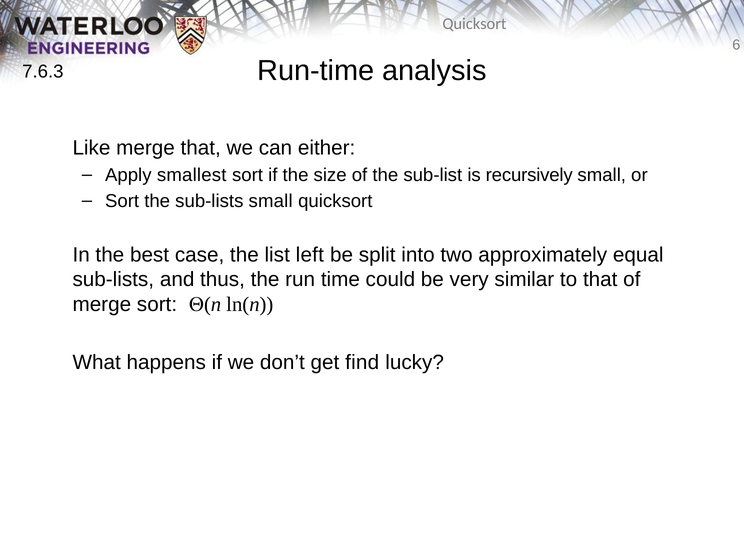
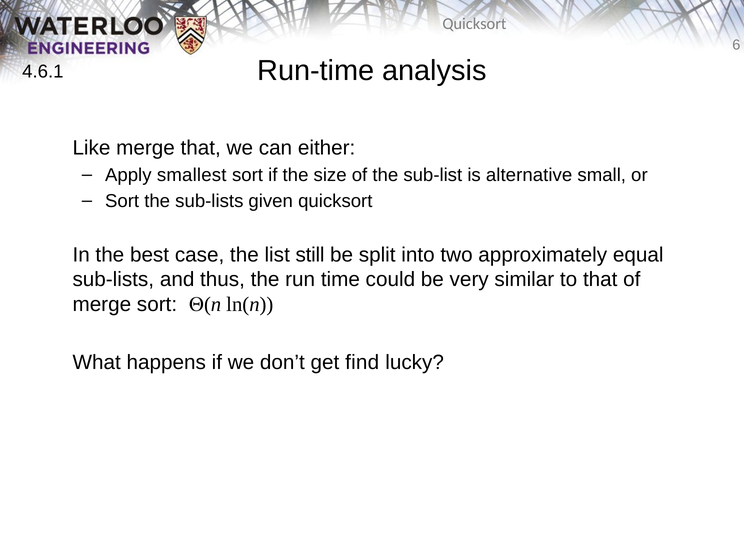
7.6.3: 7.6.3 -> 4.6.1 (43, 72)
recursively: recursively -> alternative (529, 175)
sub-lists small: small -> given (271, 201)
left: left -> still (310, 255)
